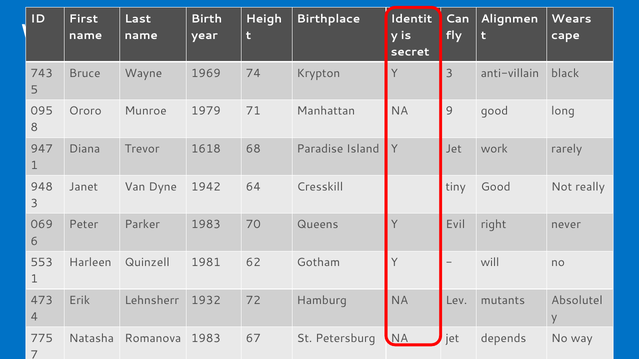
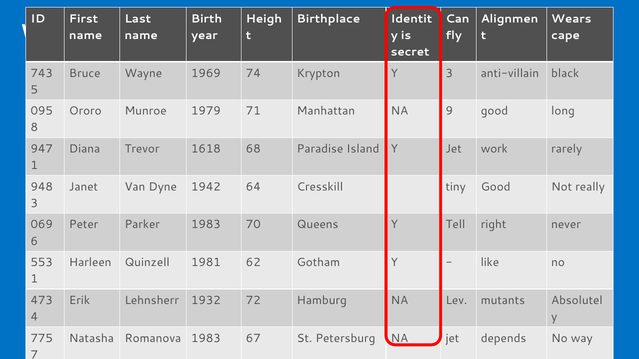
Evil: Evil -> Tell (455, 225)
will: will -> like (490, 263)
